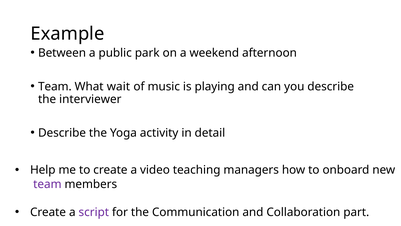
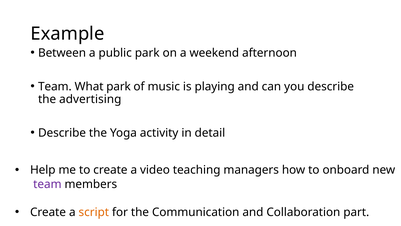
What wait: wait -> park (119, 86)
interviewer: interviewer -> advertising (90, 99)
script colour: purple -> orange (94, 212)
